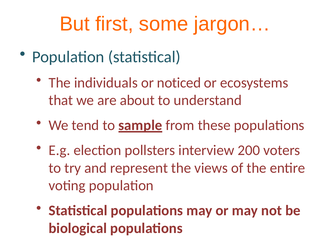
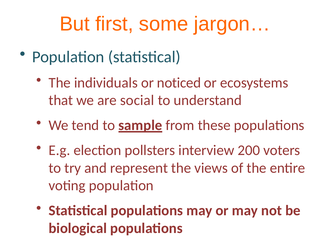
about: about -> social (137, 100)
